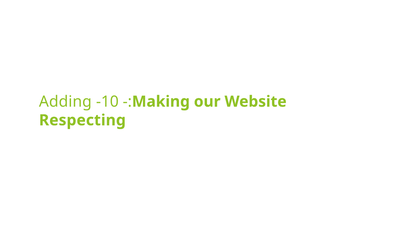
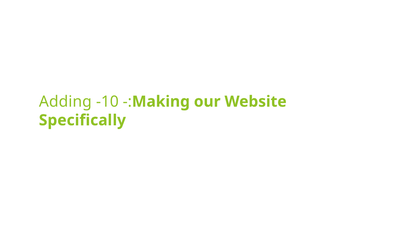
Respecting: Respecting -> Specifically (82, 120)
